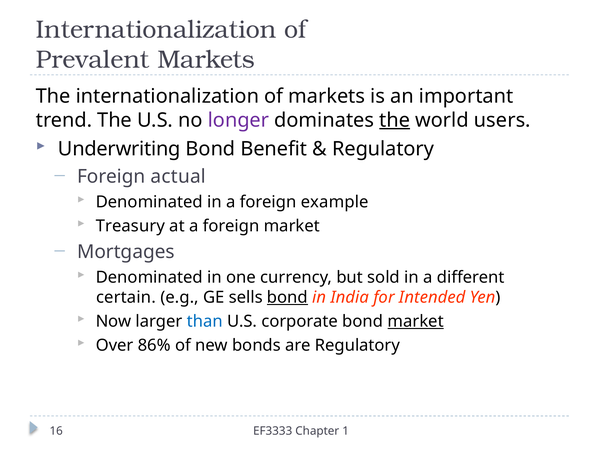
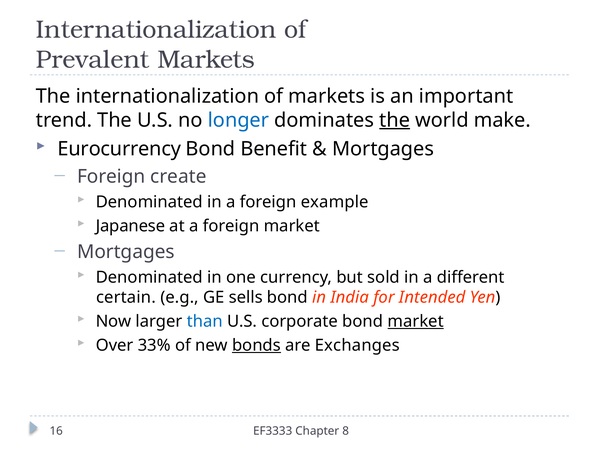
longer colour: purple -> blue (238, 120)
users: users -> make (502, 120)
Underwriting: Underwriting -> Eurocurrency (119, 149)
Regulatory: Regulatory -> Mortgages (383, 149)
actual: actual -> create (178, 177)
Treasury: Treasury -> Japanese (130, 226)
bond underline: present -> none (287, 297)
86%: 86% -> 33% (154, 346)
bonds underline: none -> present (256, 346)
are Regulatory: Regulatory -> Exchanges (357, 346)
1: 1 -> 8 (346, 431)
